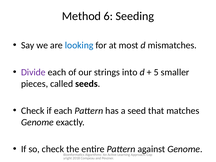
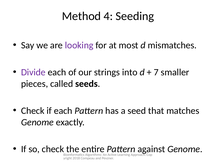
6: 6 -> 4 (108, 16)
looking colour: blue -> purple (79, 45)
5: 5 -> 7 (156, 72)
